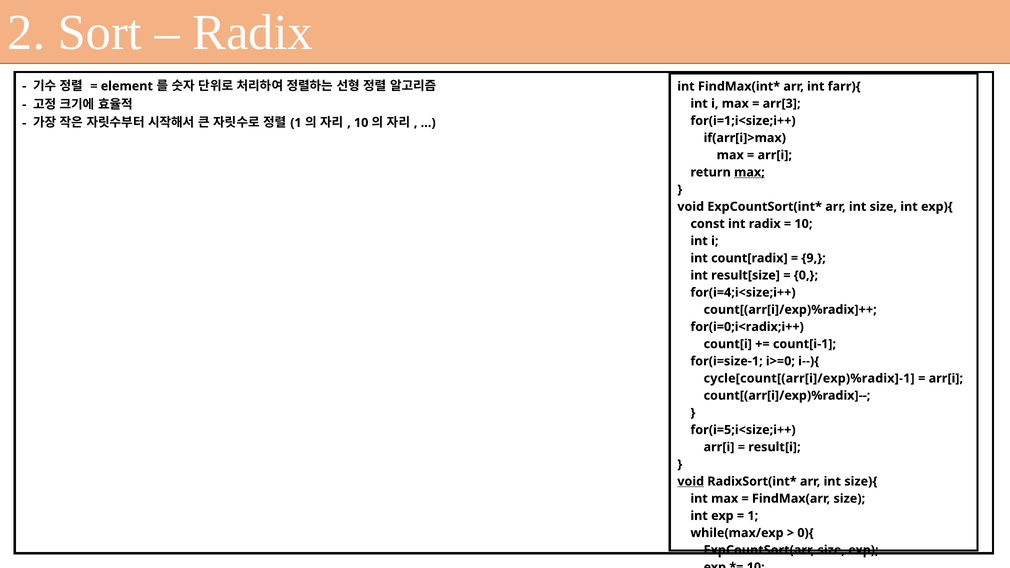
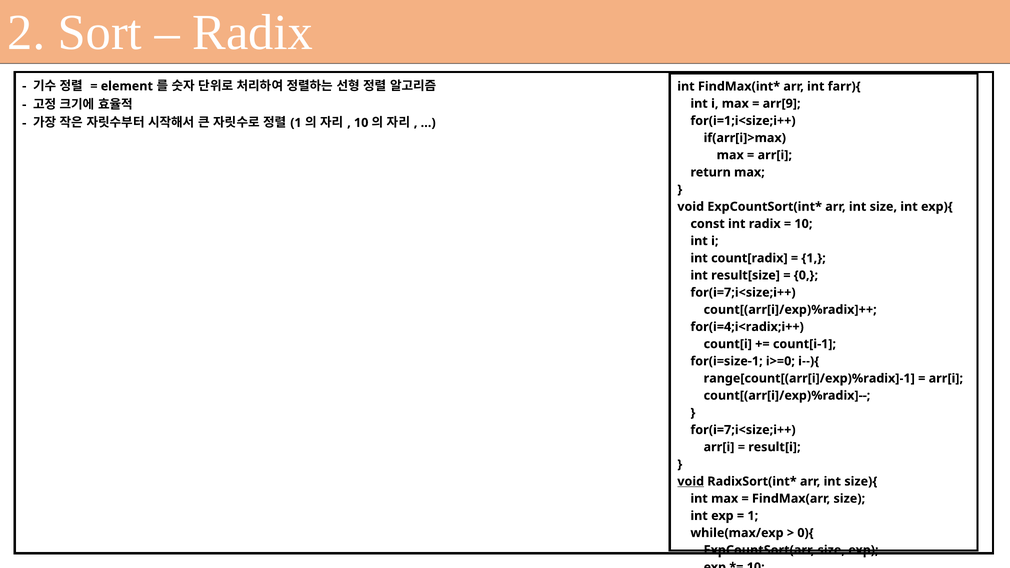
arr[3: arr[3 -> arr[9 (782, 104)
max underline: present -> none (749, 172)
9: 9 -> 1 (814, 258)
for(i=4;i<size;i++: for(i=4;i<size;i++ -> for(i=7;i<size;i++ (743, 293)
for(i=0;i<radix;i++: for(i=0;i<radix;i++ -> for(i=4;i<radix;i++ (747, 327)
cycle[count[(arr[i]/exp)%radix]-1: cycle[count[(arr[i]/exp)%radix]-1 -> range[count[(arr[i]/exp)%radix]-1 (809, 378)
for(i=5;i<size;i++: for(i=5;i<size;i++ -> for(i=7;i<size;i++ (743, 430)
